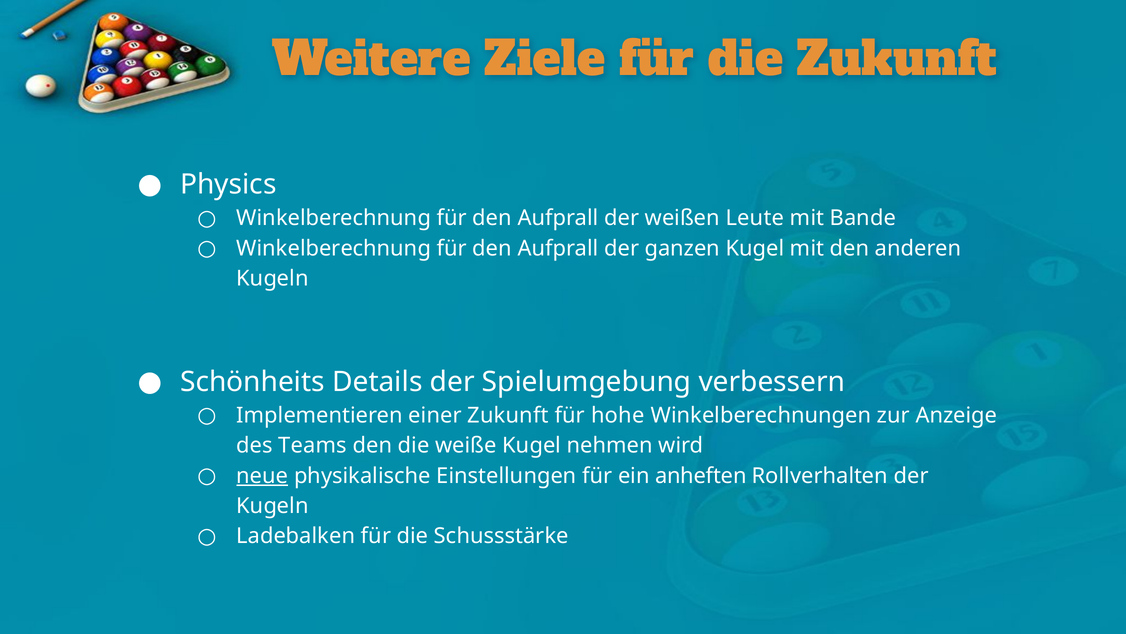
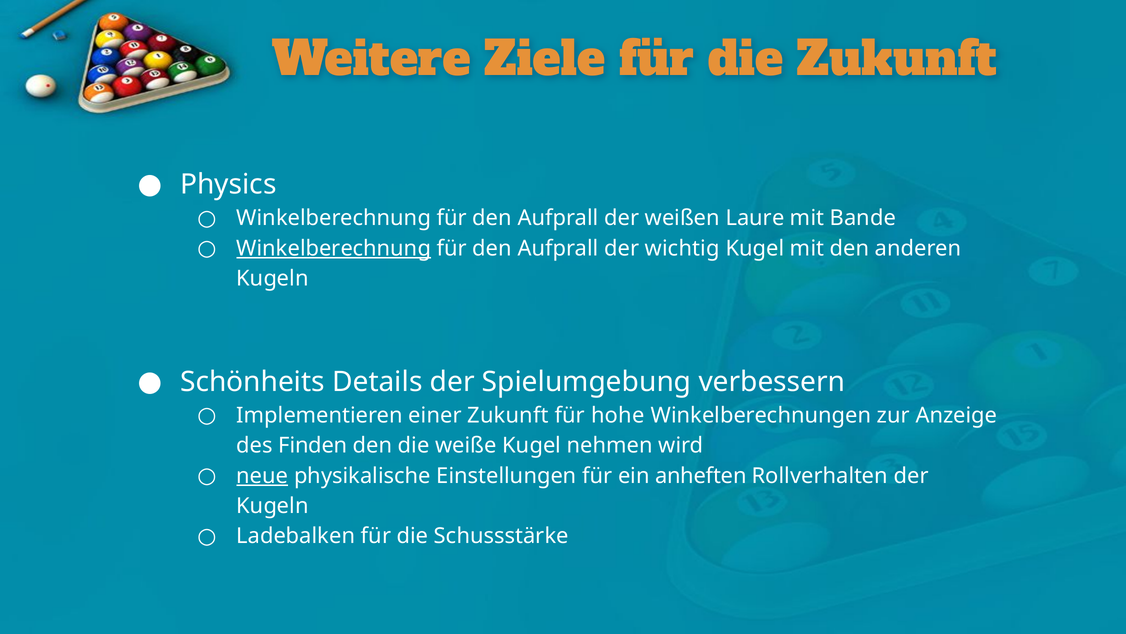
Leute: Leute -> Laure (755, 218)
Winkelberechnung underline: none -> present (334, 248)
ganzen: ganzen -> wichtig (682, 248)
Teams: Teams -> Finden (313, 445)
